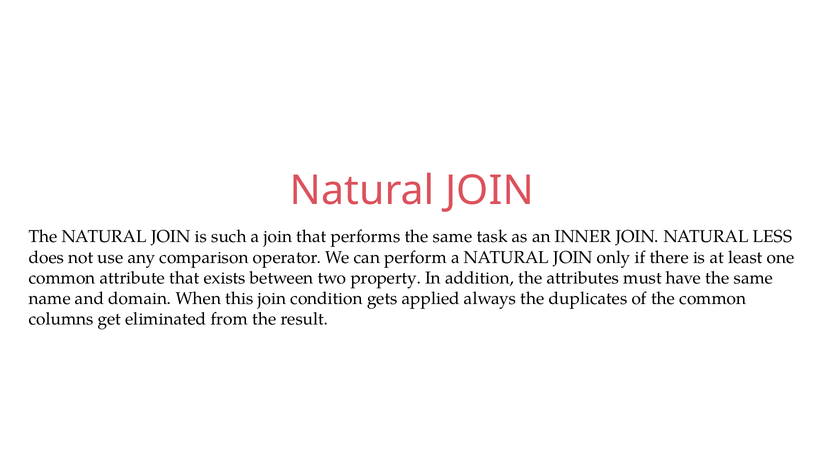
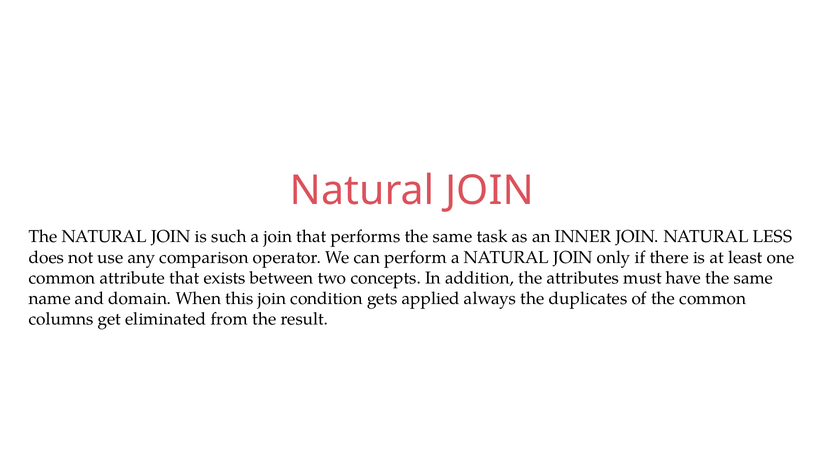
property: property -> concepts (386, 278)
